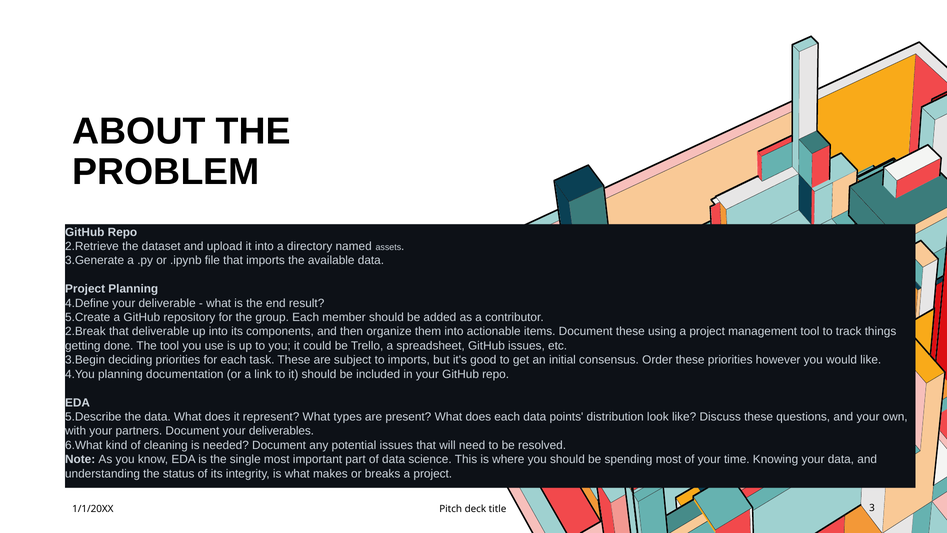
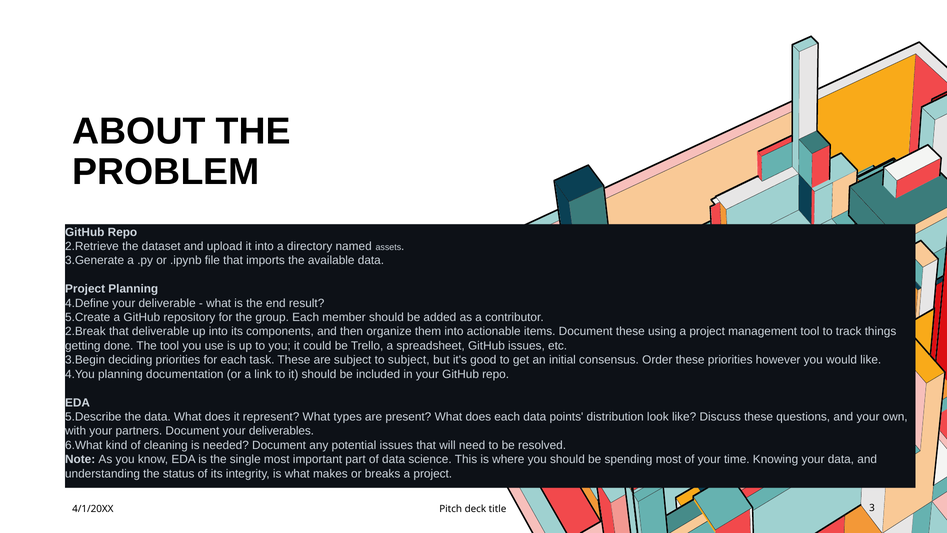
to imports: imports -> subject (409, 360)
1/1/20XX: 1/1/20XX -> 4/1/20XX (93, 509)
